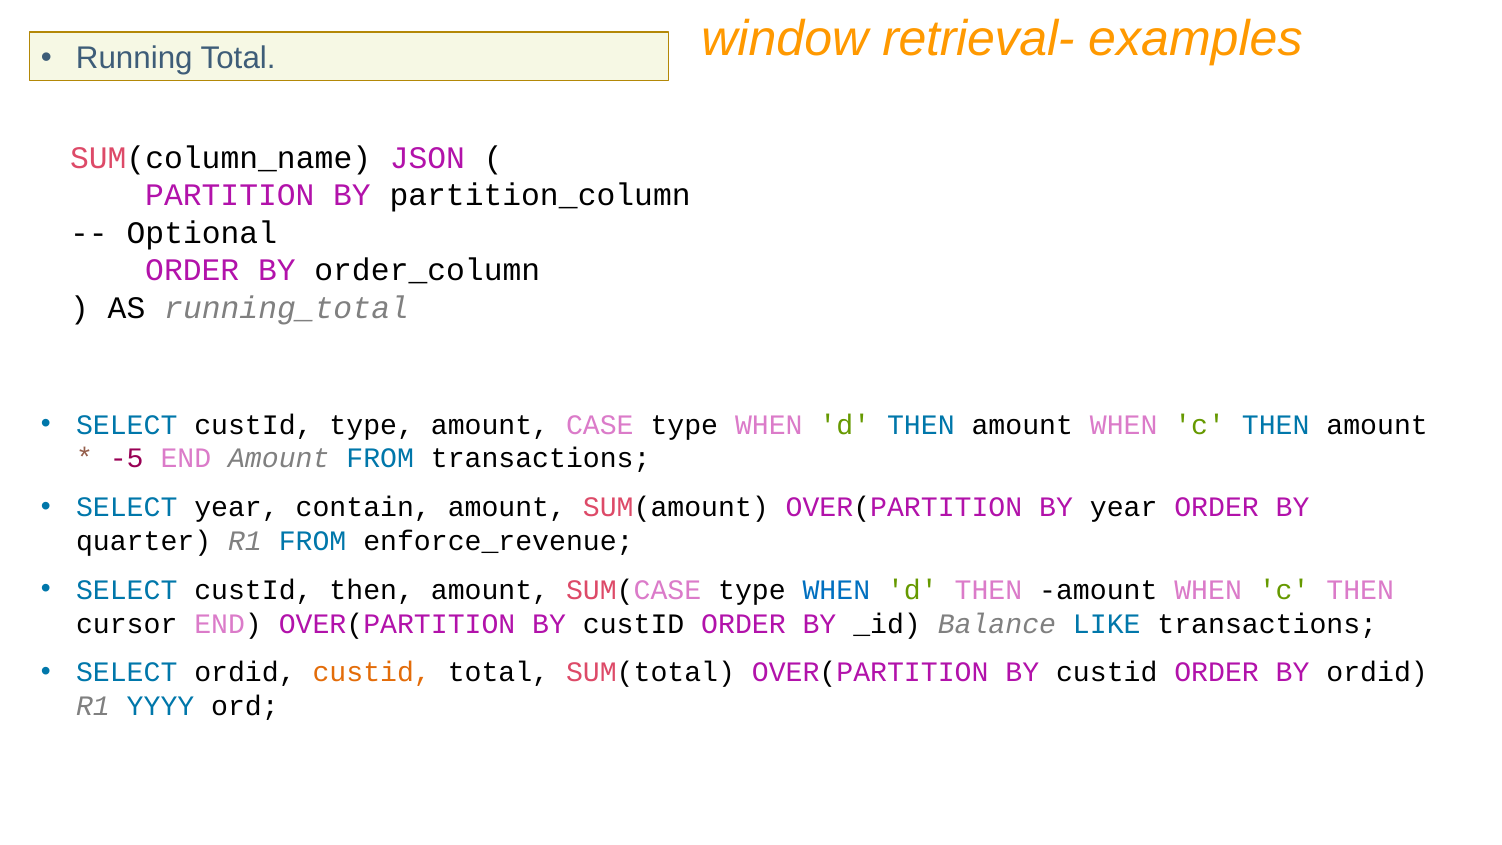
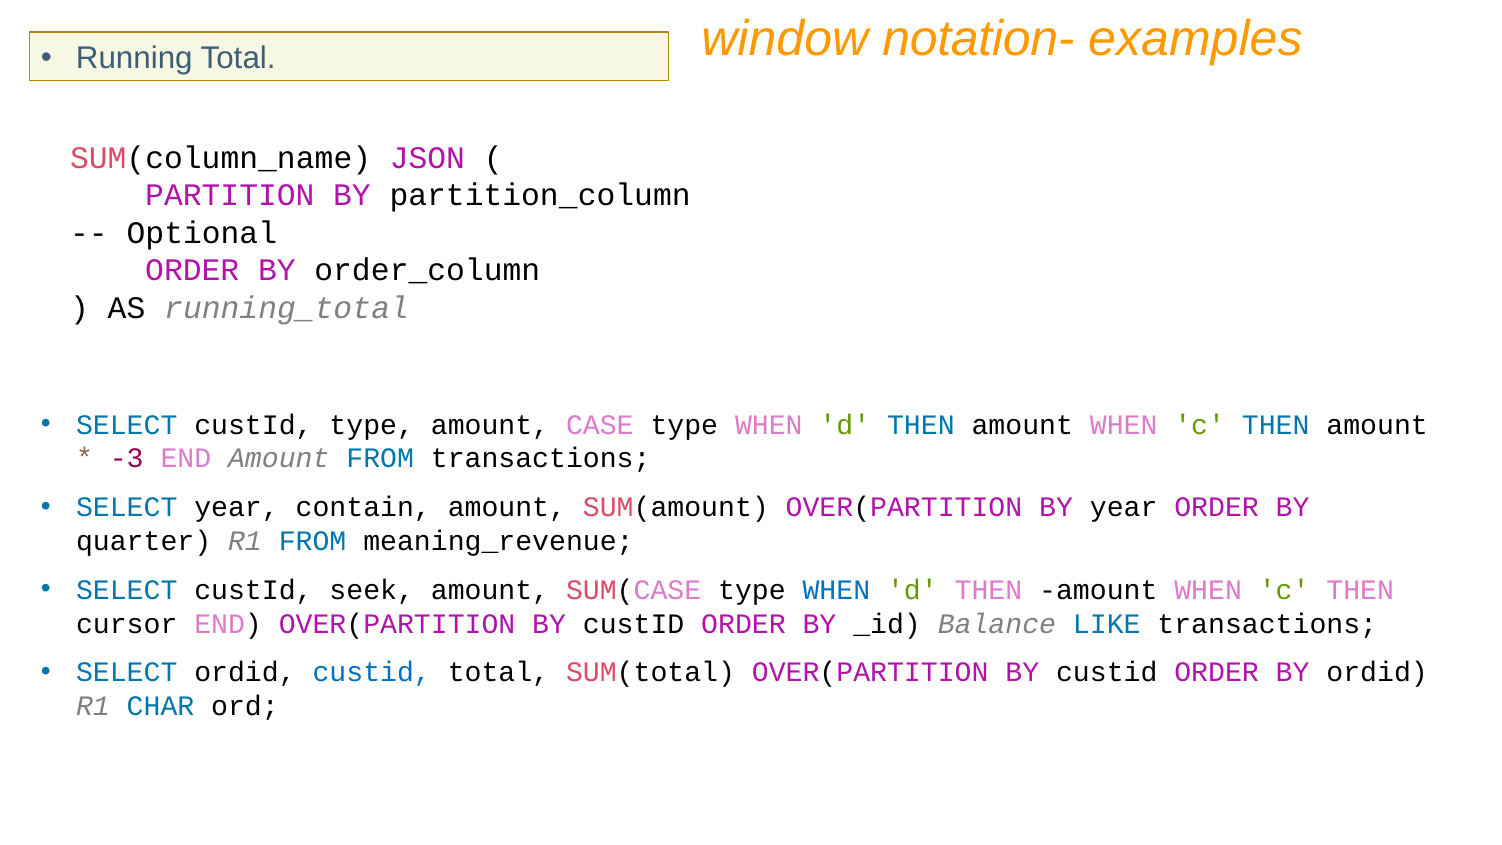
retrieval-: retrieval- -> notation- (978, 39)
-5: -5 -> -3 (127, 459)
enforce_revenue: enforce_revenue -> meaning_revenue (498, 541)
custId then: then -> seek (372, 590)
custid colour: orange -> blue (372, 672)
YYYY: YYYY -> CHAR (161, 706)
